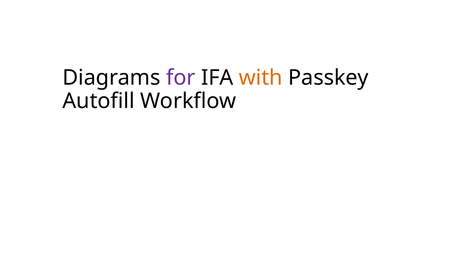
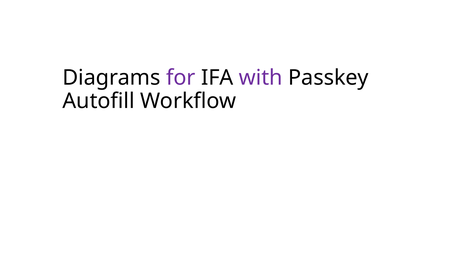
with colour: orange -> purple (261, 78)
